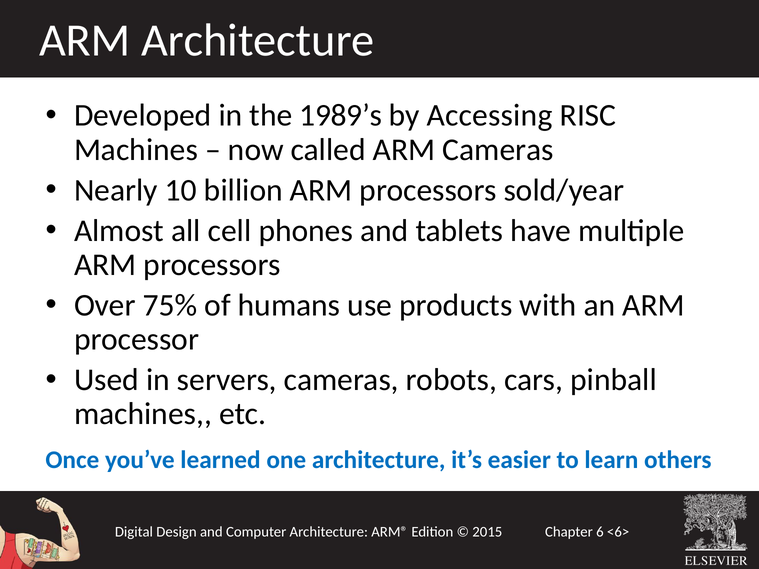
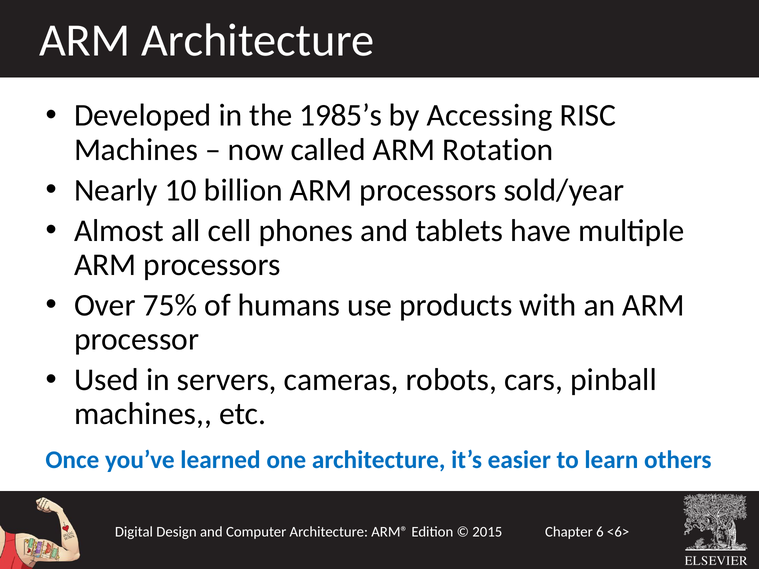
1989’s: 1989’s -> 1985’s (341, 116)
ARM Cameras: Cameras -> Rotation (498, 150)
